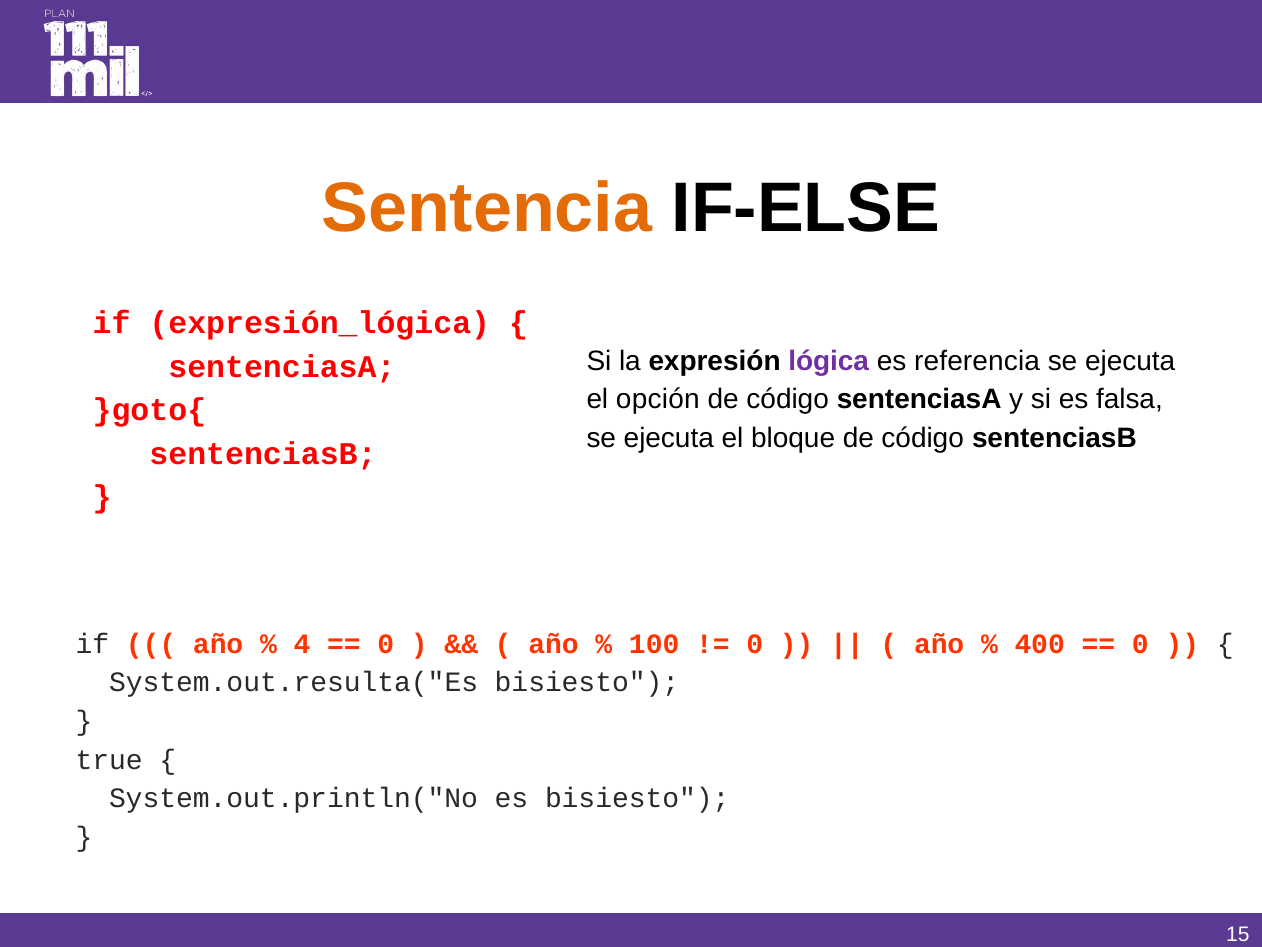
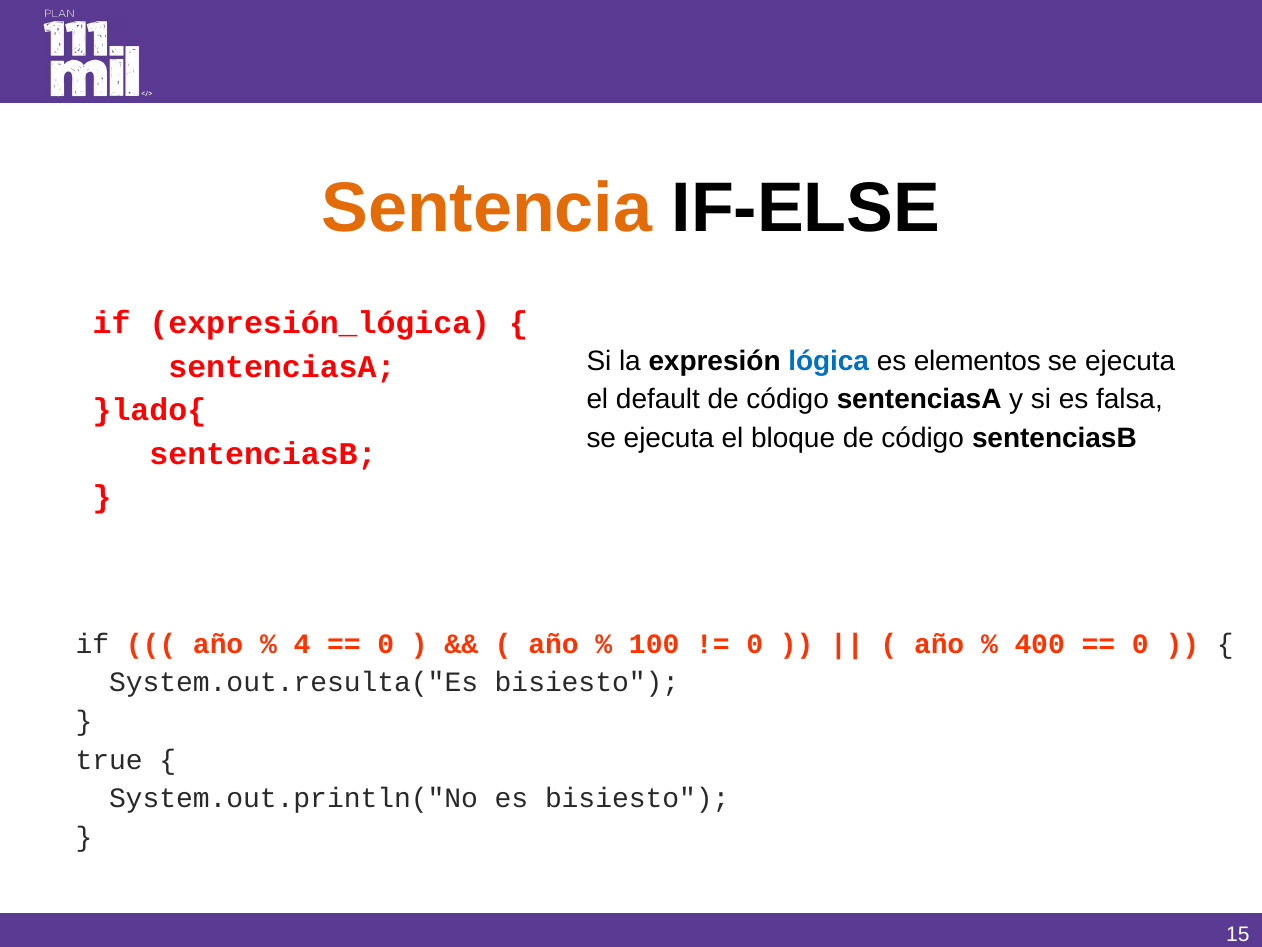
lógica colour: purple -> blue (829, 361)
referencia: referencia -> elementos (977, 361)
opción: opción -> default (658, 400)
}goto{: }goto{ -> }lado{ (149, 410)
